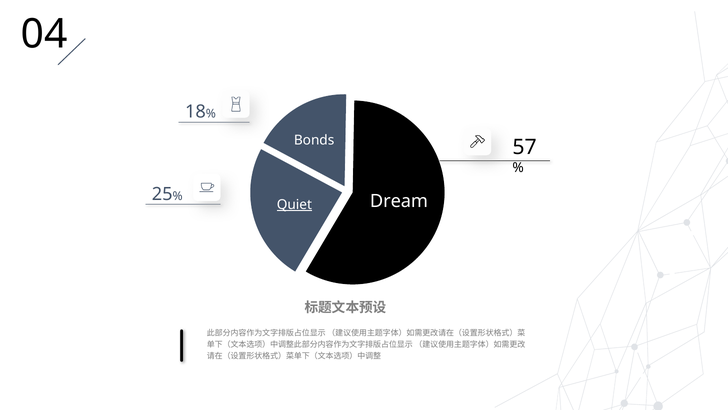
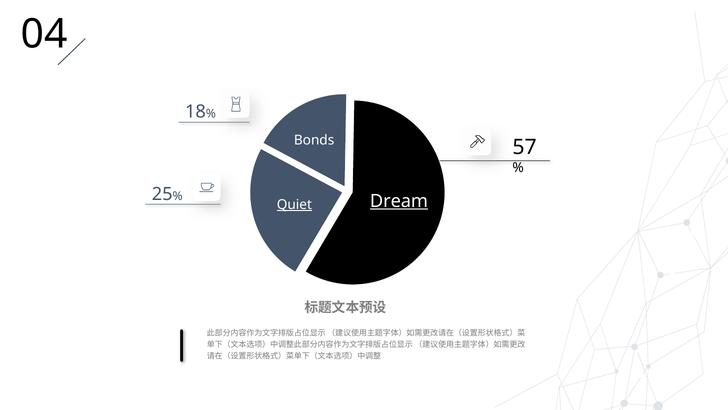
Dream underline: none -> present (399, 201)
